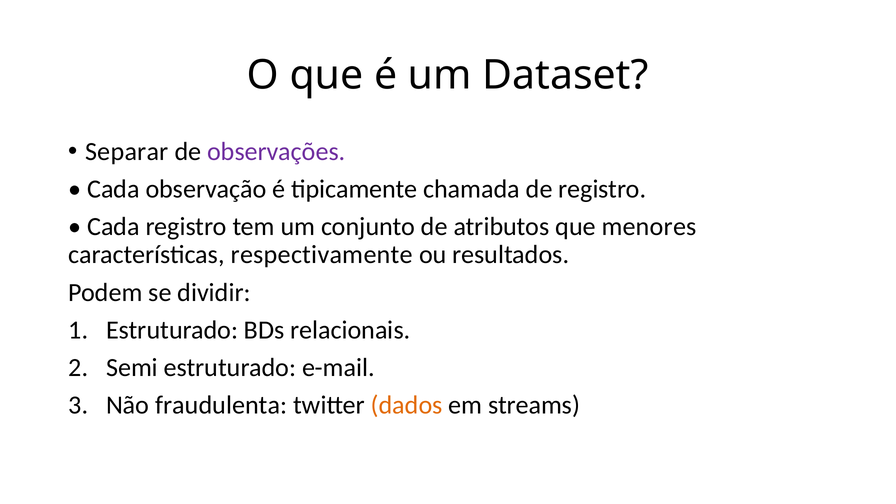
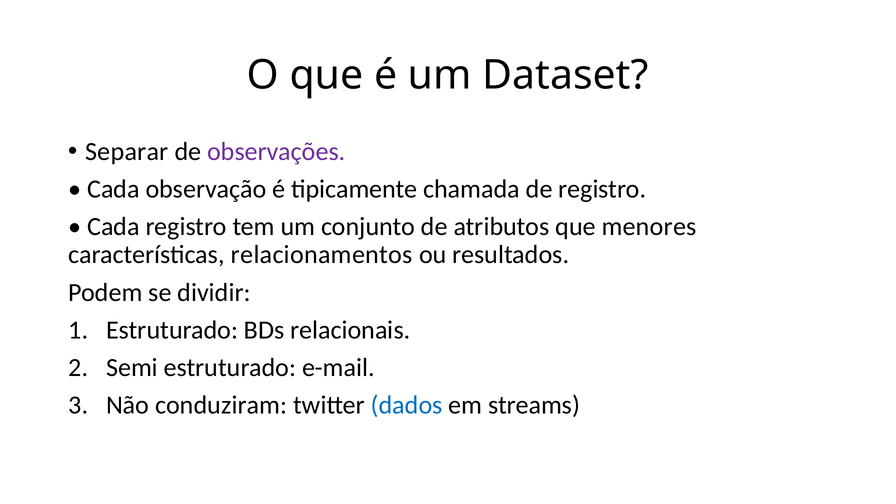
respectivamente: respectivamente -> relacionamentos (322, 255)
fraudulenta: fraudulenta -> conduziram (221, 405)
dados colour: orange -> blue (407, 405)
